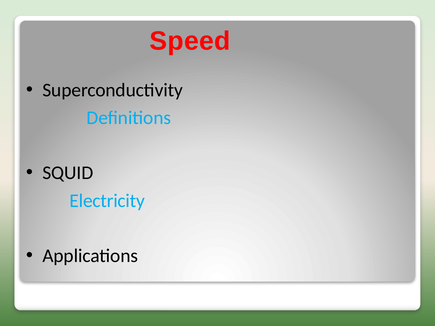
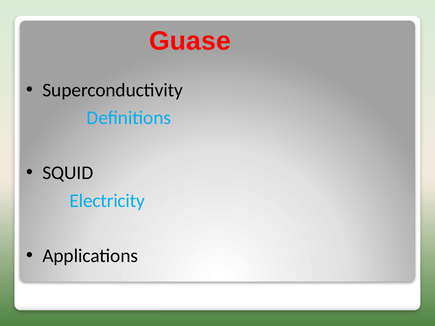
Speed: Speed -> Guase (190, 41)
